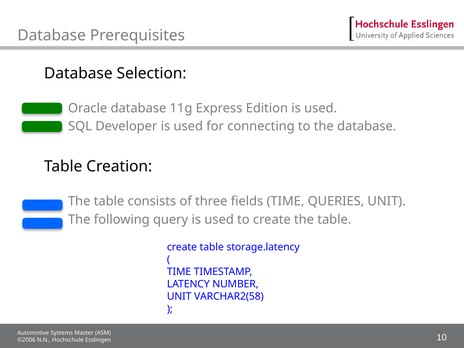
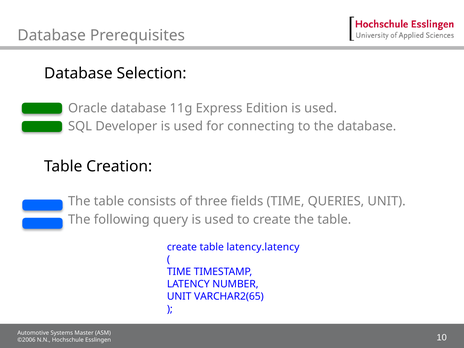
storage.latency: storage.latency -> latency.latency (263, 247)
VARCHAR2(58: VARCHAR2(58 -> VARCHAR2(65 (229, 297)
